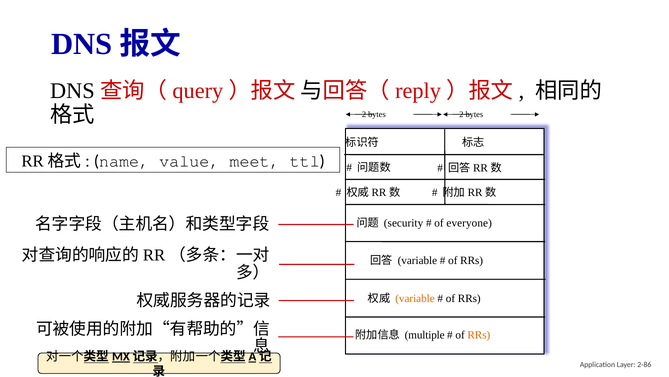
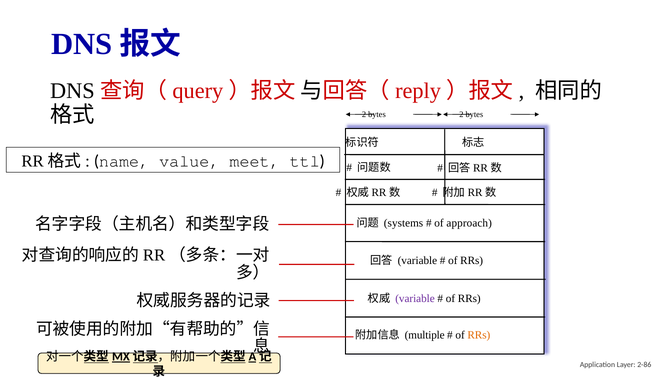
security: security -> systems (404, 223)
everyone: everyone -> approach (469, 223)
variable colour: orange -> purple (415, 298)
